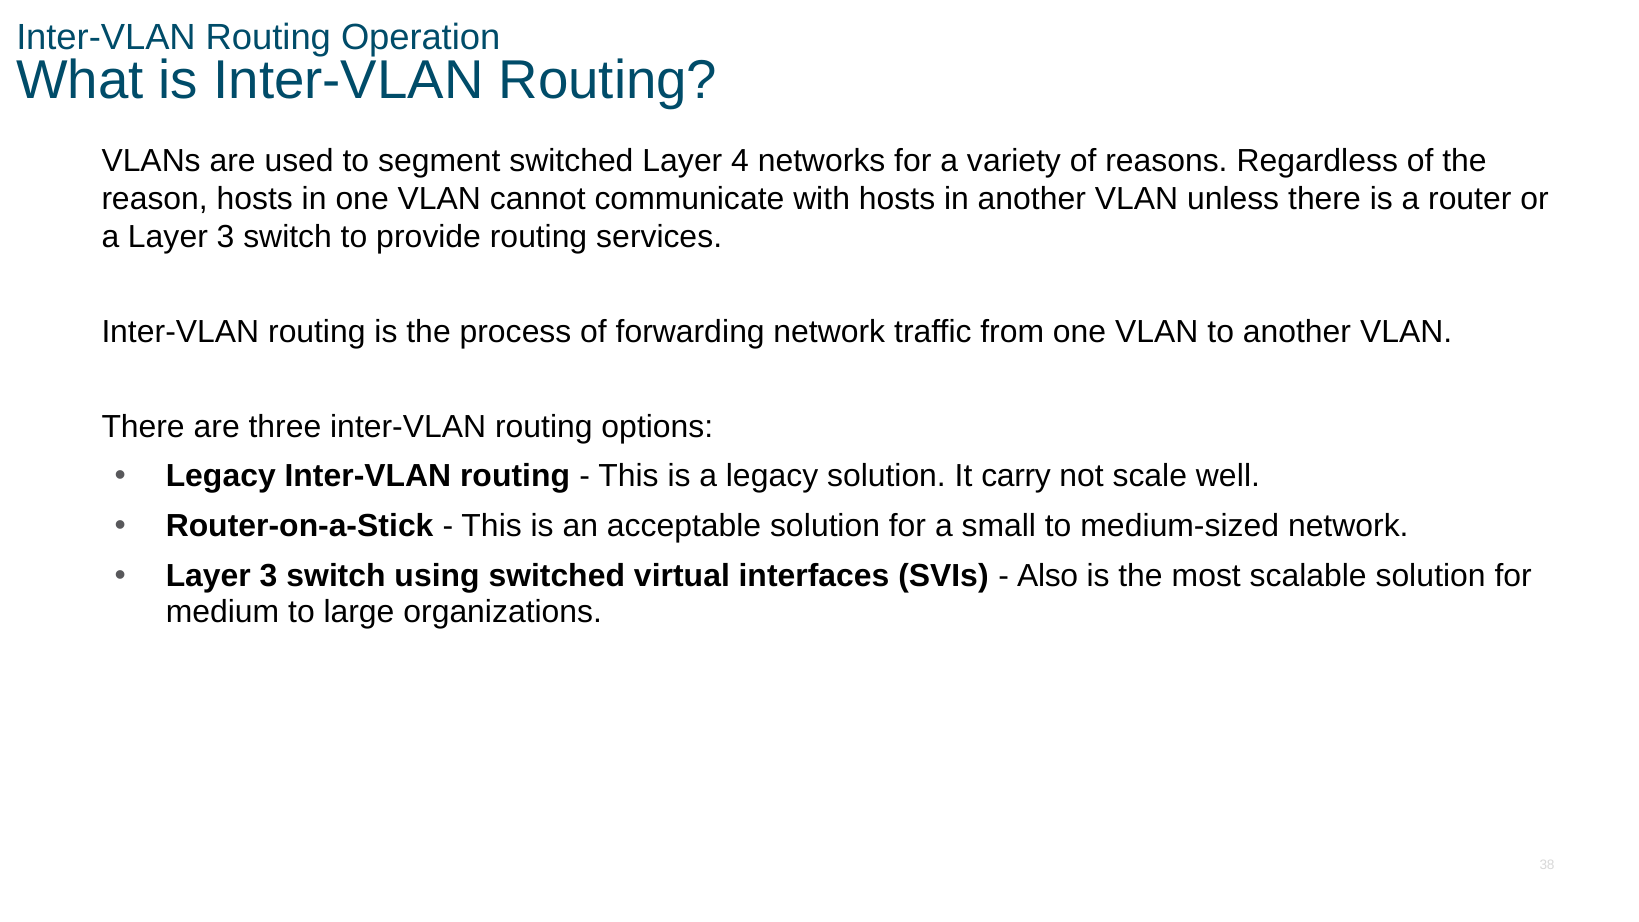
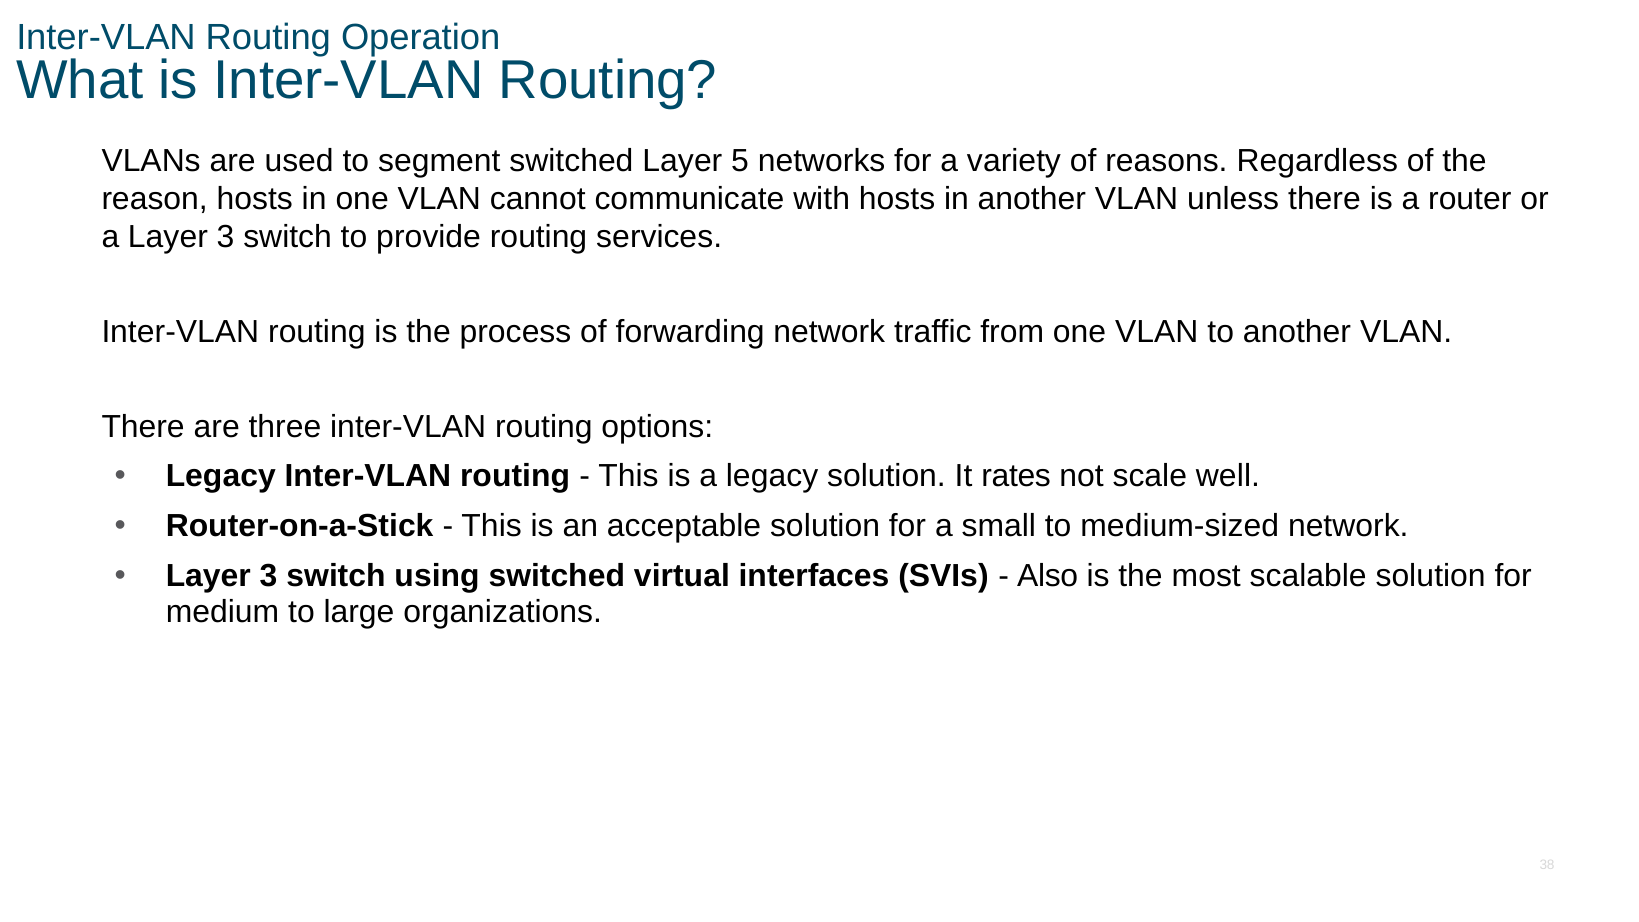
4: 4 -> 5 (740, 161)
carry: carry -> rates (1016, 476)
